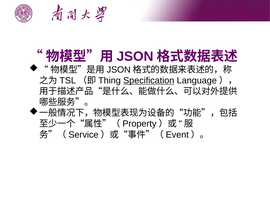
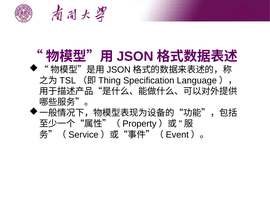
Specification underline: present -> none (149, 80)
